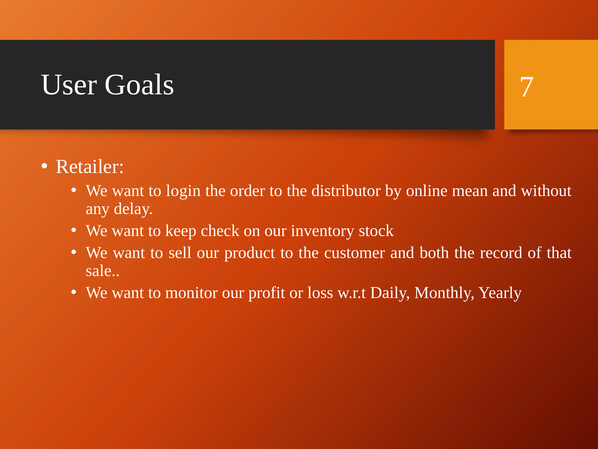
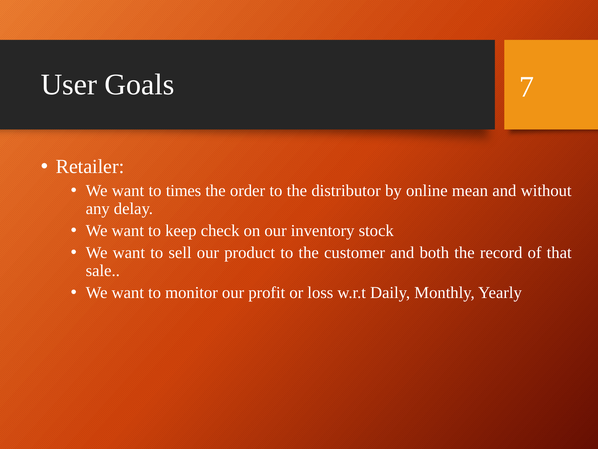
login: login -> times (183, 190)
